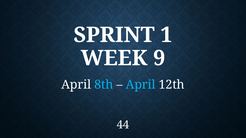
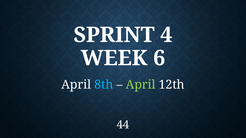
1: 1 -> 4 (166, 35)
9: 9 -> 6 (159, 58)
April colour: light blue -> light green (141, 85)
